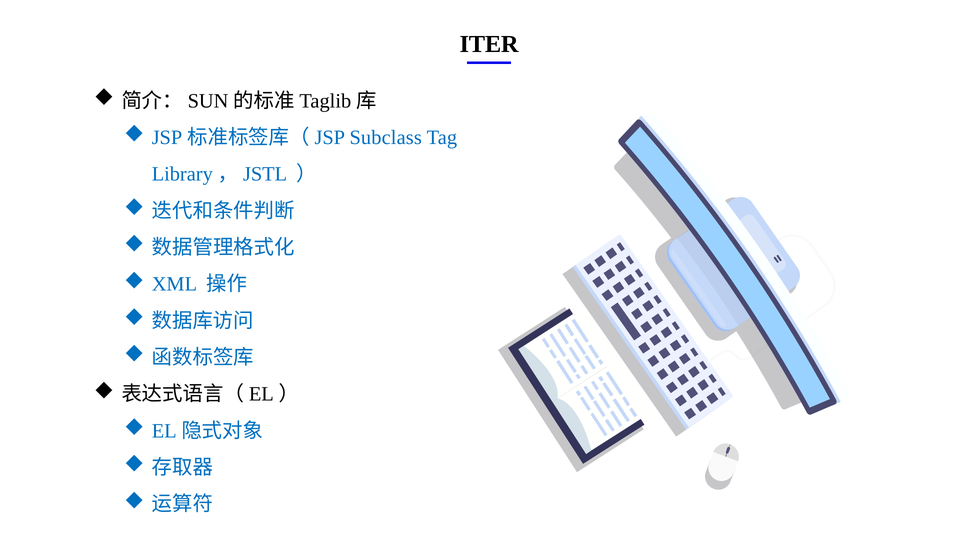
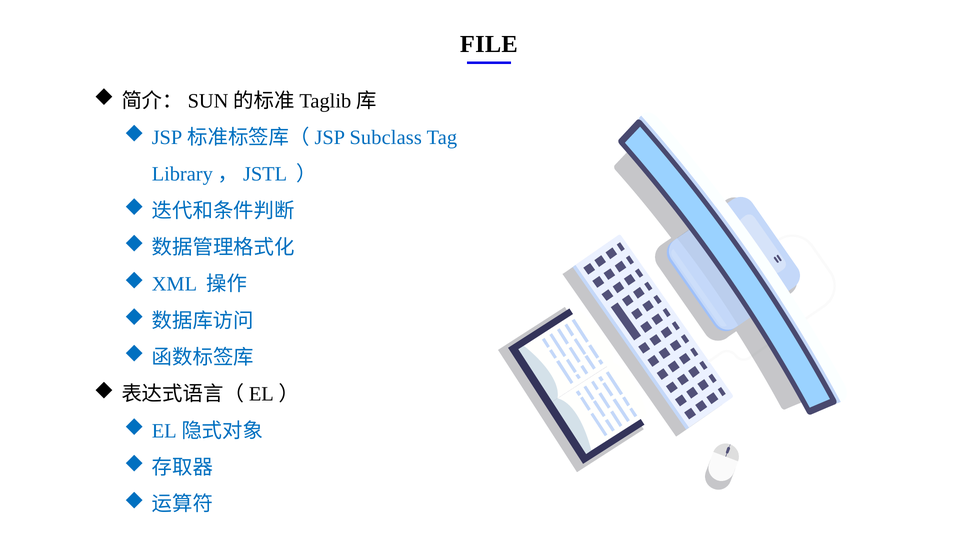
ITER: ITER -> FILE (489, 44)
